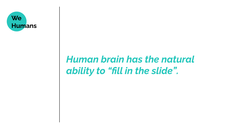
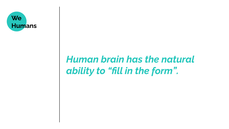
slide: slide -> form (165, 71)
